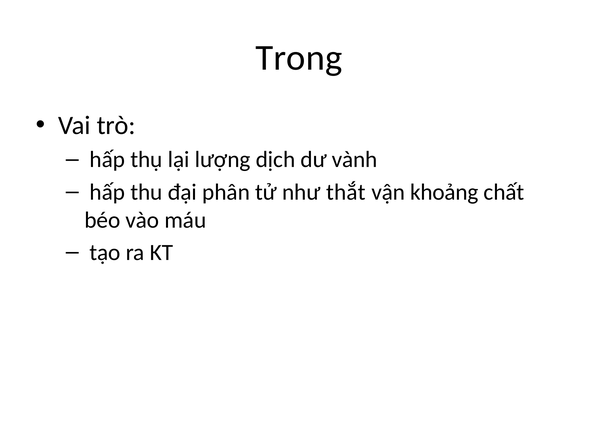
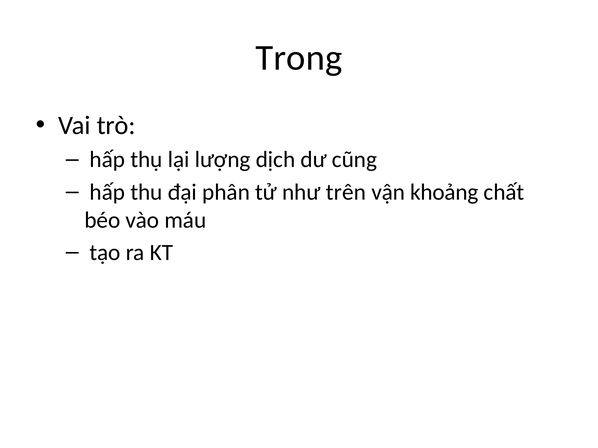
vành: vành -> cũng (354, 160)
thắt: thắt -> trên (346, 192)
